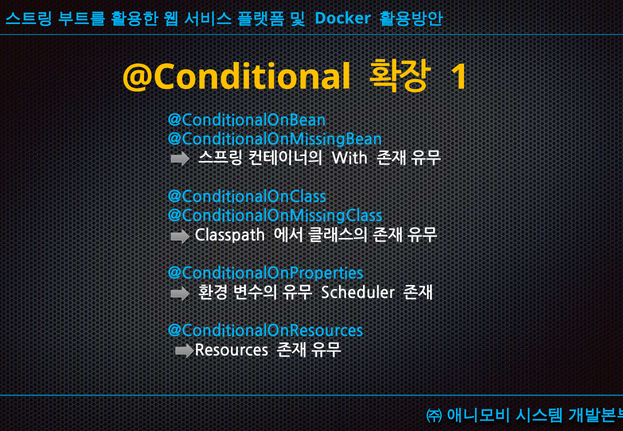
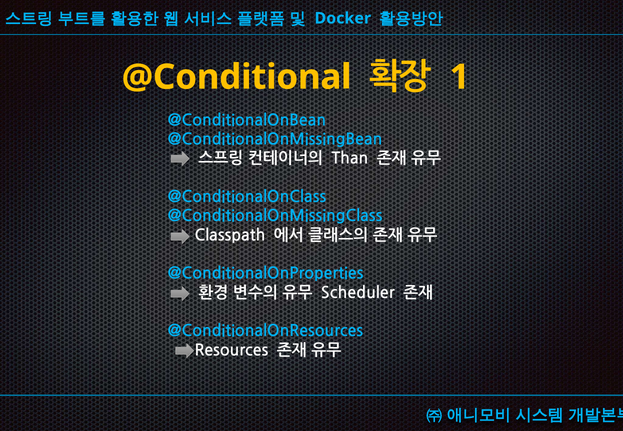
With: With -> Than (350, 159)
